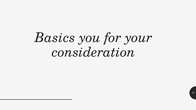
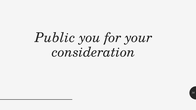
Basics: Basics -> Public (55, 38)
